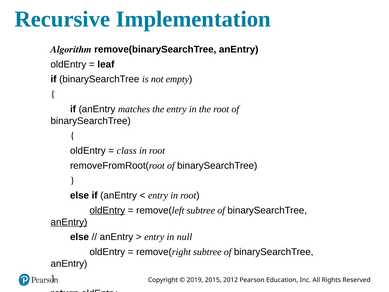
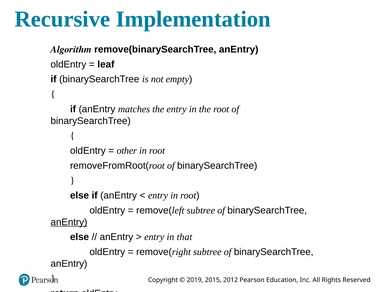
class: class -> other (127, 151)
oldEntry underline: present -> none (107, 210)
null: null -> that (184, 237)
